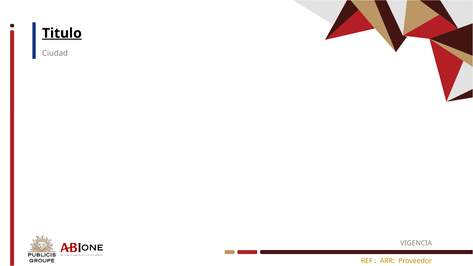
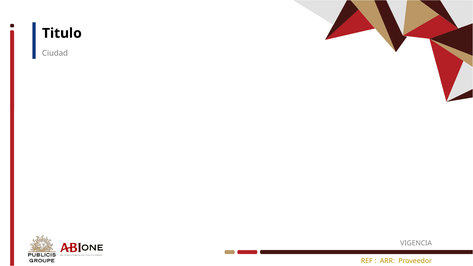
Titulo underline: present -> none (62, 33)
